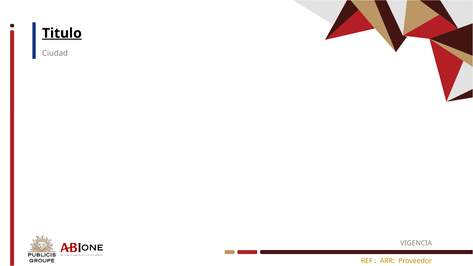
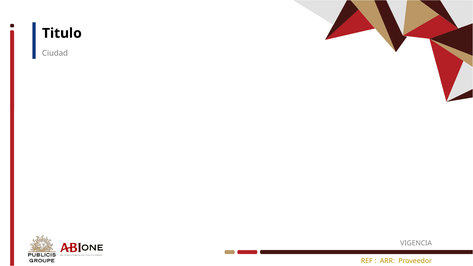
Titulo underline: present -> none (62, 33)
